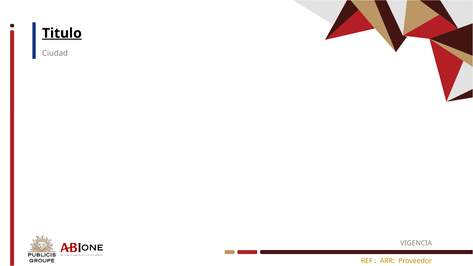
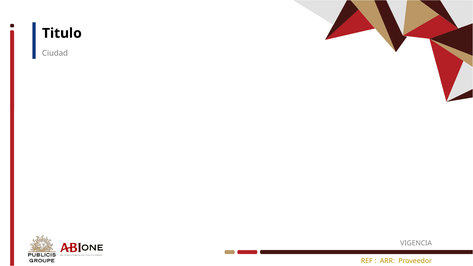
Titulo underline: present -> none (62, 33)
